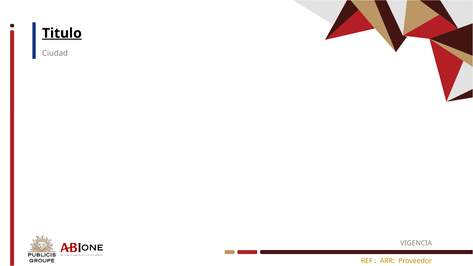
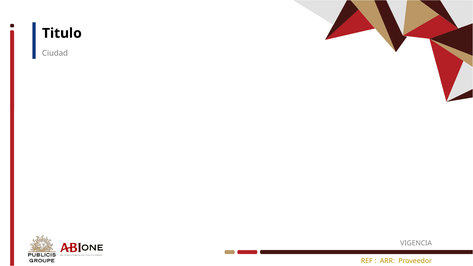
Titulo underline: present -> none (62, 33)
